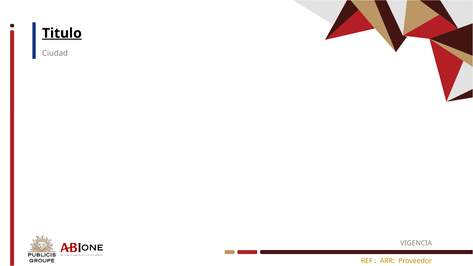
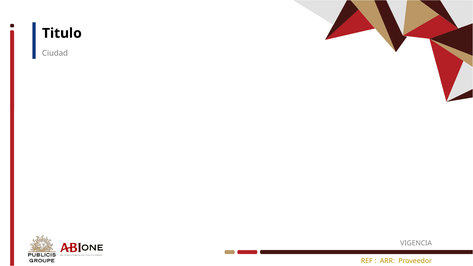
Titulo underline: present -> none (62, 33)
